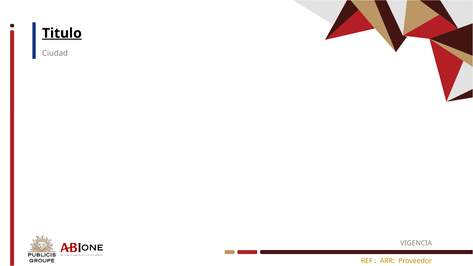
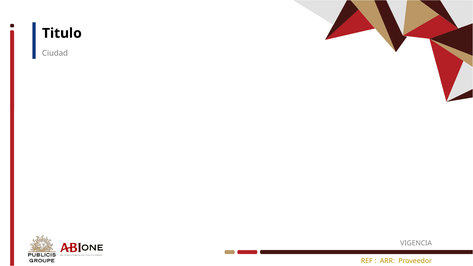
Titulo underline: present -> none (62, 33)
